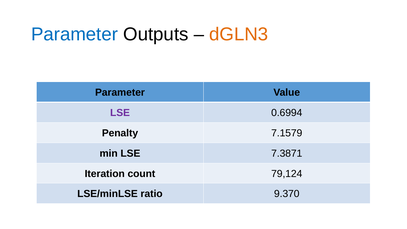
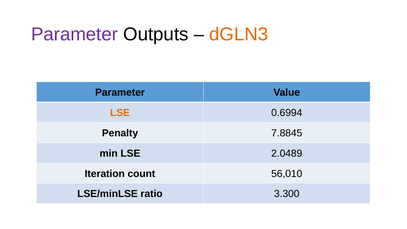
Parameter colour: blue -> purple (75, 34)
LSE colour: purple -> orange (120, 113)
7.1579: 7.1579 -> 7.8845 (287, 133)
7.3871: 7.3871 -> 2.0489 (287, 153)
79,124: 79,124 -> 56,010 (287, 174)
9.370: 9.370 -> 3.300 (287, 194)
